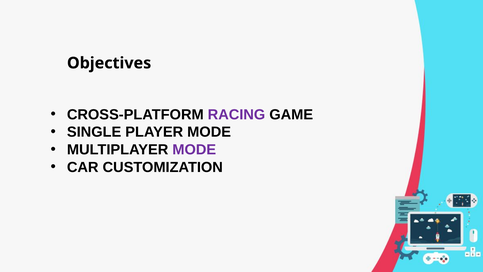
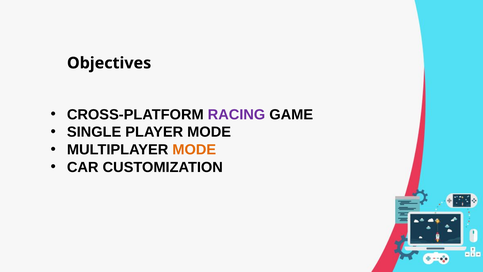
MODE colour: purple -> orange (194, 150)
